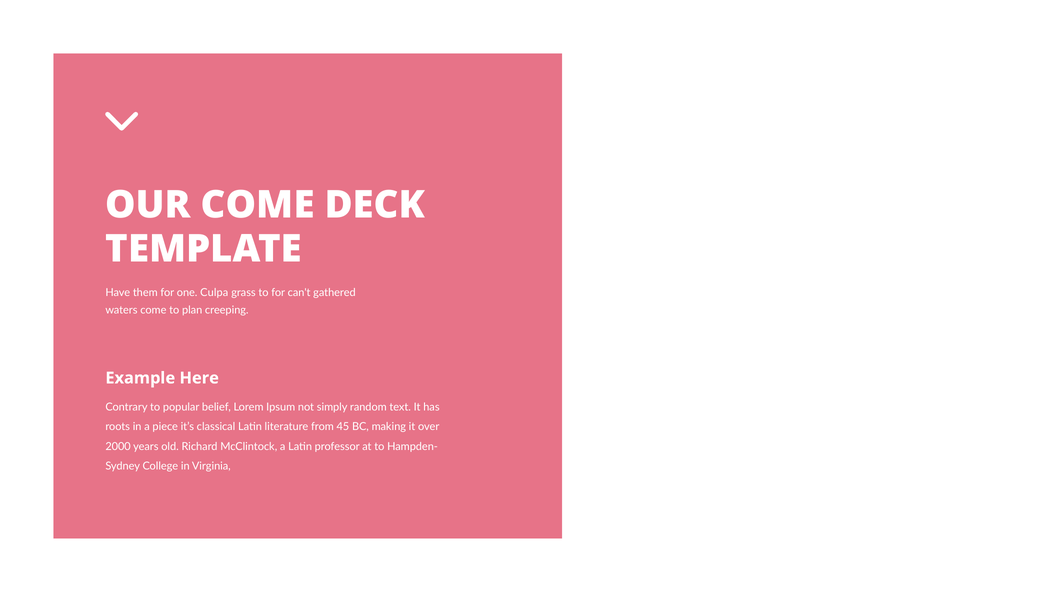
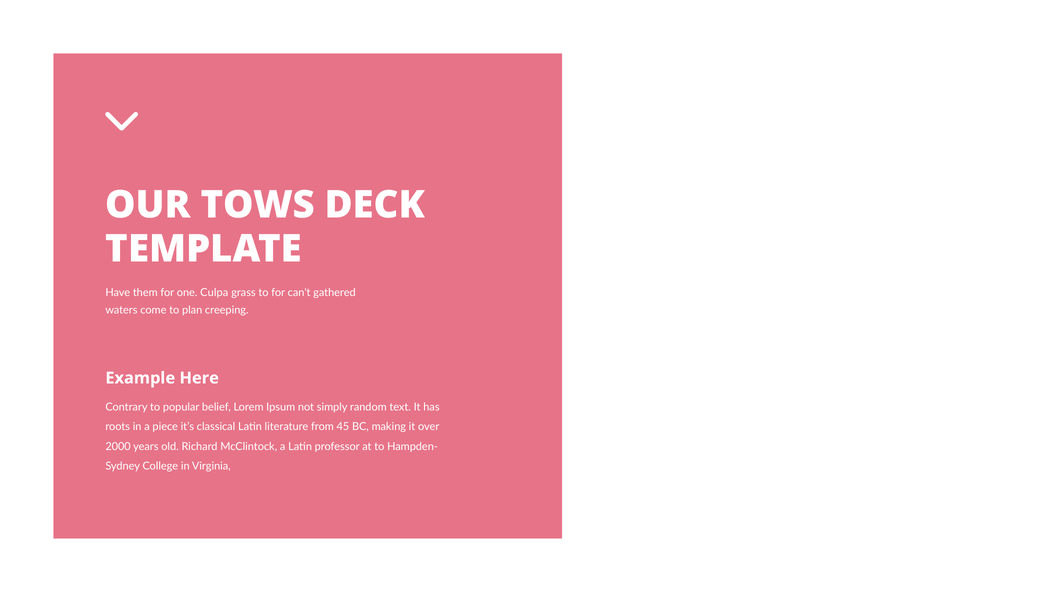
OUR COME: COME -> TOWS (258, 205)
